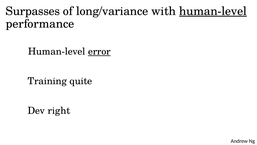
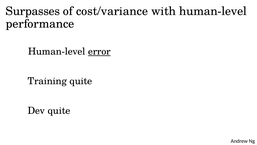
long/variance: long/variance -> cost/variance (112, 11)
human-level underline: present -> none (213, 11)
Dev right: right -> quite (59, 110)
